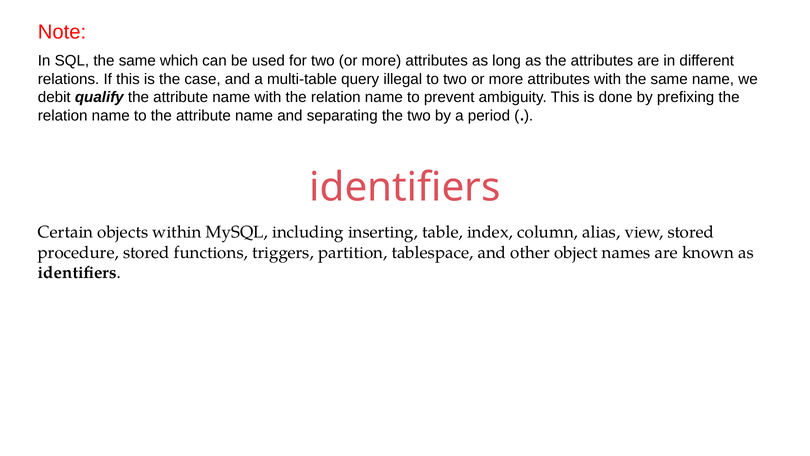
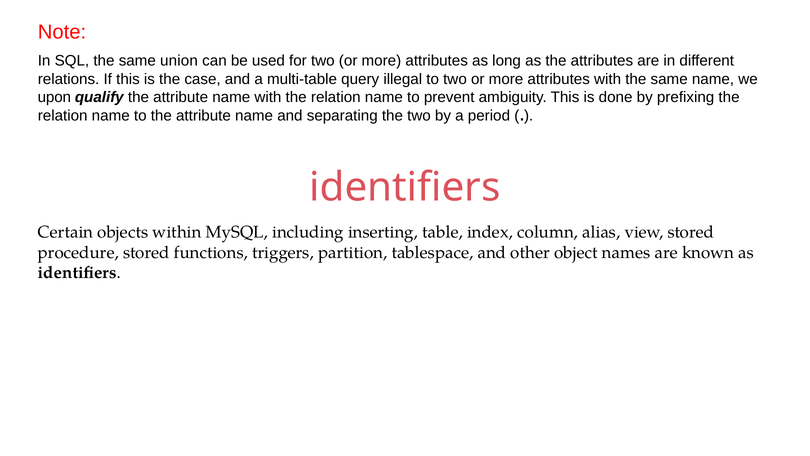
which: which -> union (179, 61)
debit: debit -> upon (54, 97)
